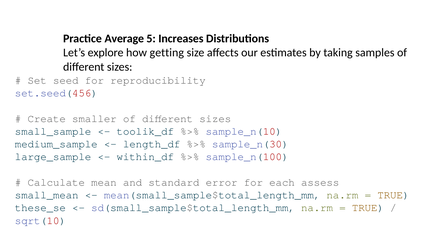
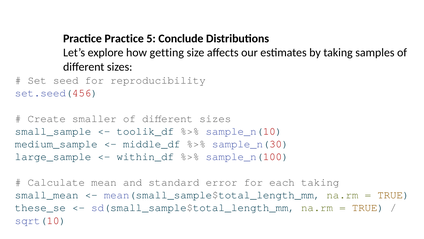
Practice Average: Average -> Practice (124, 39)
5 Increases: Increases -> Conclude (181, 39)
length_df: length_df -> middle_df (152, 144)
each assess: assess -> taking (320, 182)
